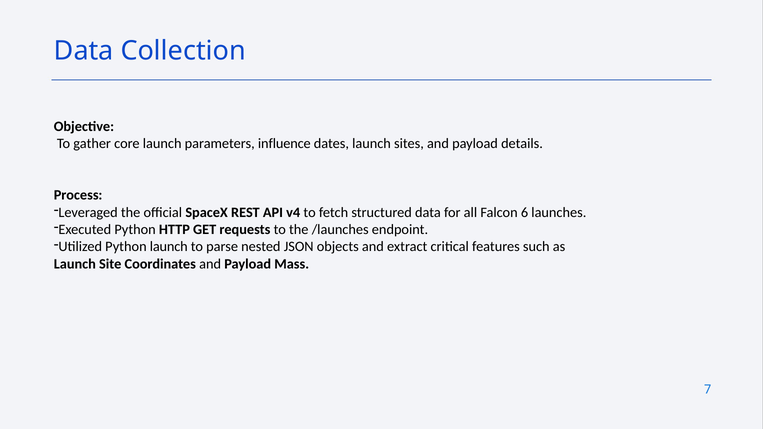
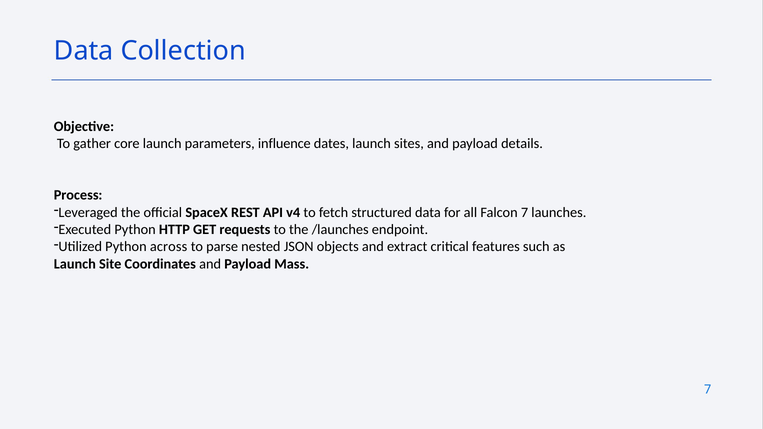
Falcon 6: 6 -> 7 (525, 212)
Python launch: launch -> across (169, 247)
